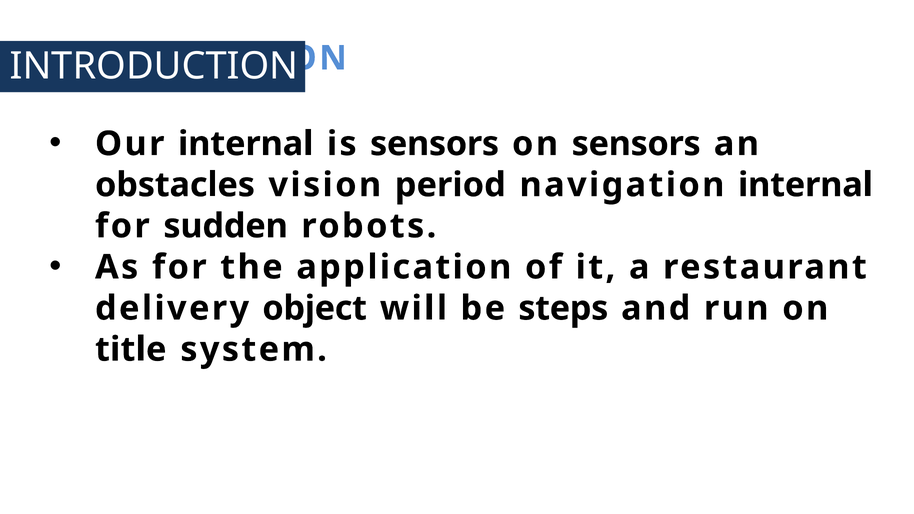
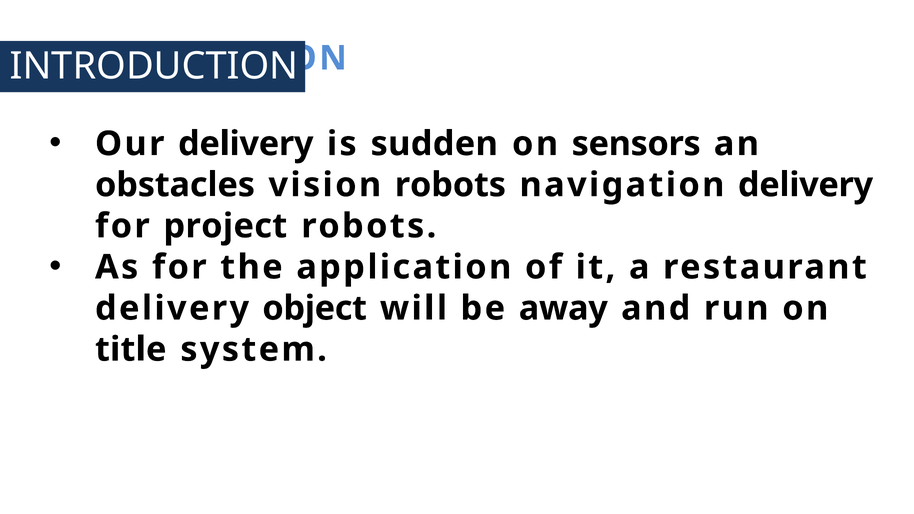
Our internal: internal -> delivery (246, 144)
is sensors: sensors -> sudden (434, 144)
vision period: period -> robots (450, 185)
navigation internal: internal -> delivery (806, 185)
sudden: sudden -> project (225, 226)
steps: steps -> away (563, 308)
